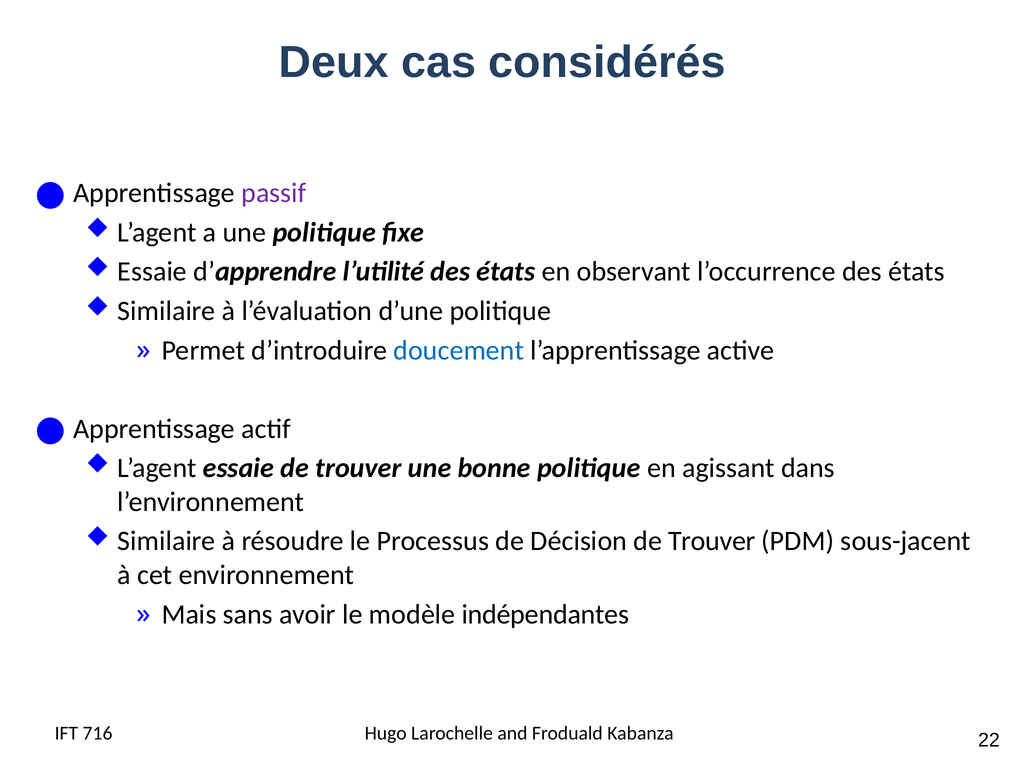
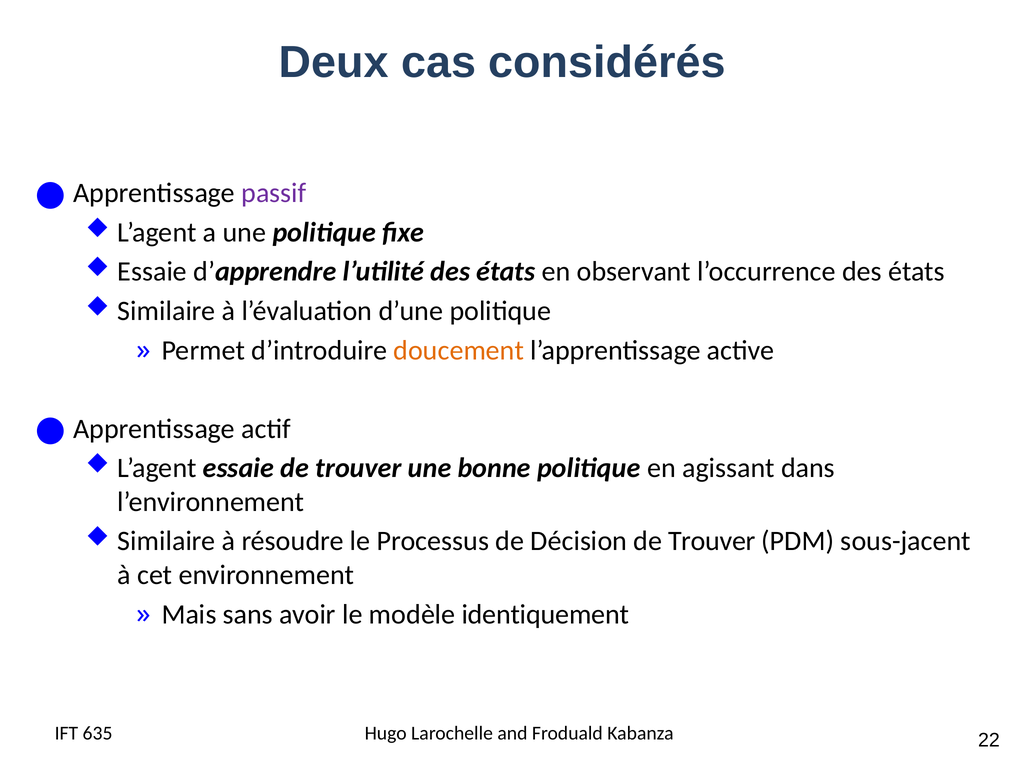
doucement colour: blue -> orange (459, 350)
indépendantes: indépendantes -> identiquement (545, 614)
716: 716 -> 635 (98, 733)
